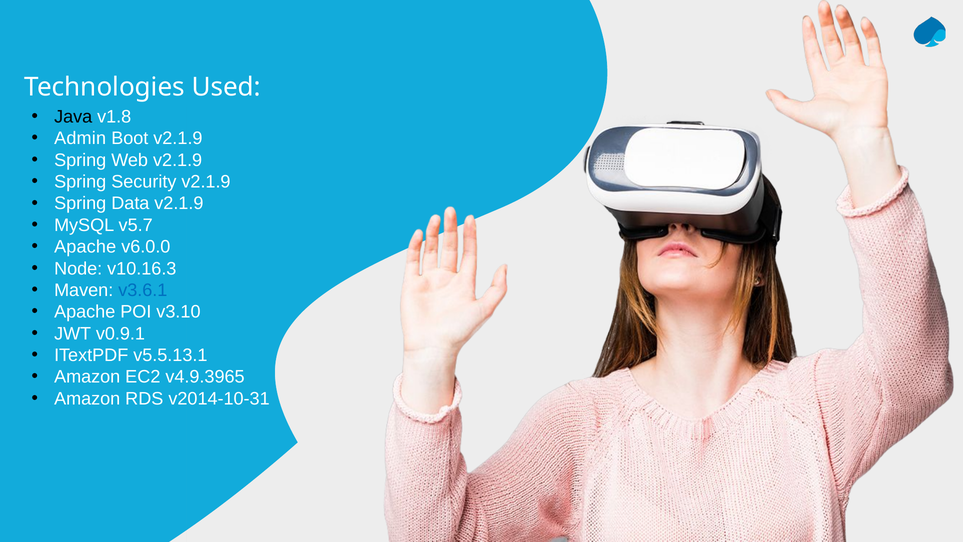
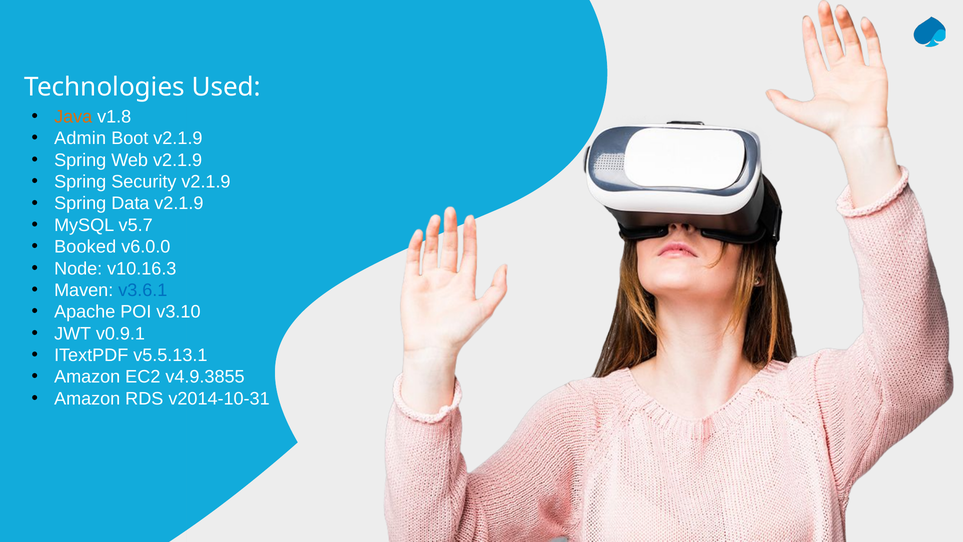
Java colour: black -> orange (73, 117)
Apache: Apache -> Booked (85, 247)
v4.9.3965: v4.9.3965 -> v4.9.3855 (205, 377)
